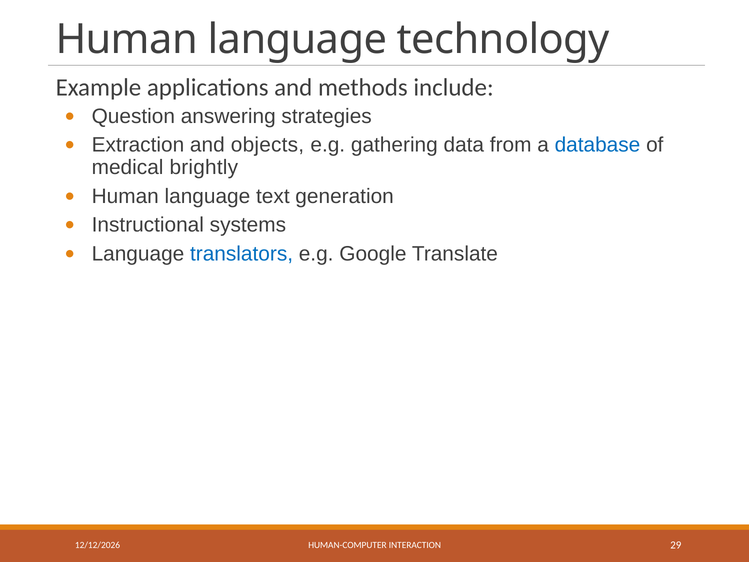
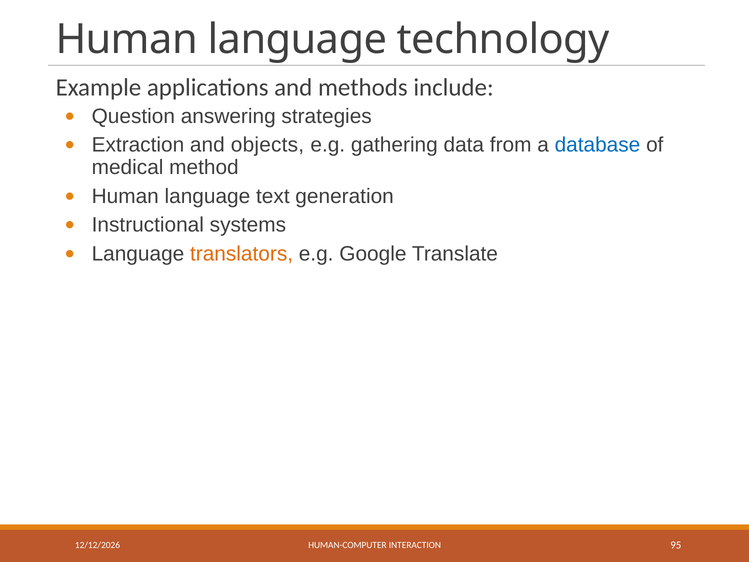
brightly: brightly -> method (204, 167)
translators colour: blue -> orange (242, 254)
29: 29 -> 95 (676, 545)
